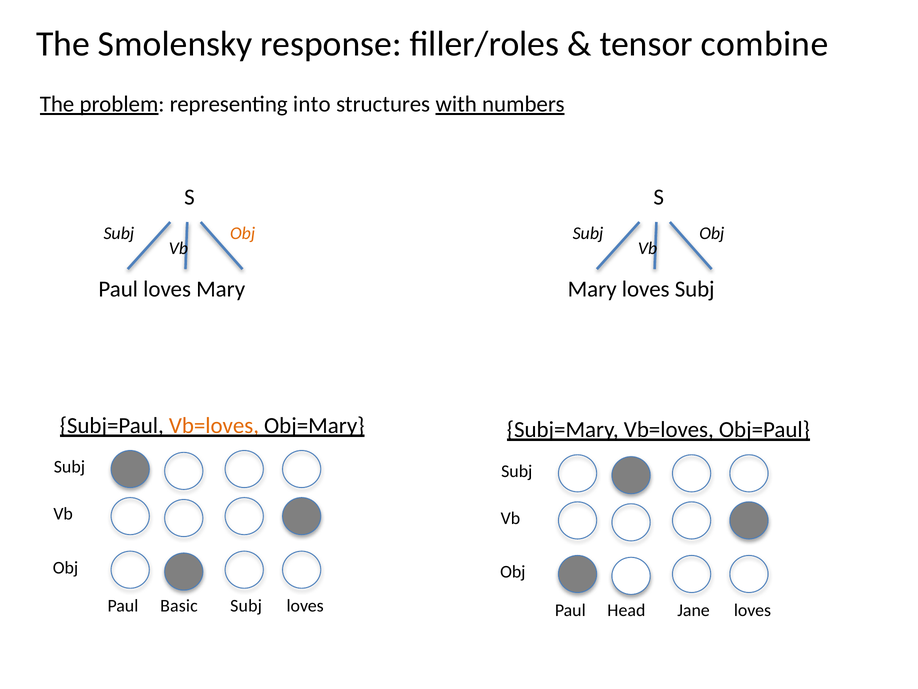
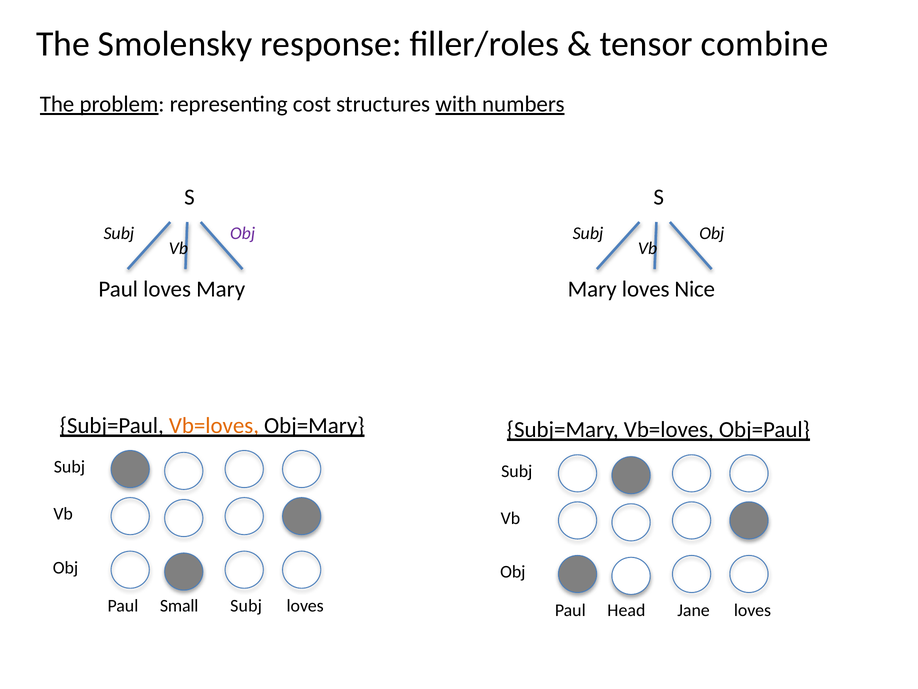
into: into -> cost (312, 104)
Obj colour: orange -> purple (243, 233)
Mary loves Subj: Subj -> Nice (695, 289)
Basic: Basic -> Small (179, 606)
